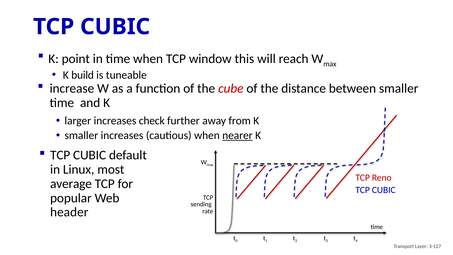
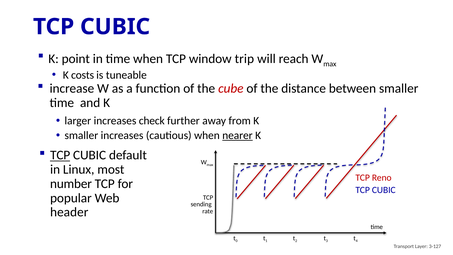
this: this -> trip (244, 59)
build: build -> costs (83, 75)
TCP underline: none -> present (60, 155)
average: average -> number (71, 184)
